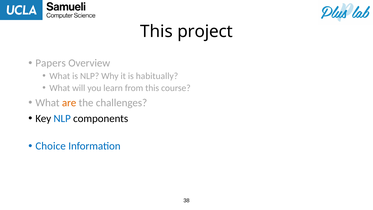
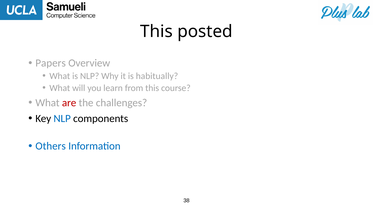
project: project -> posted (205, 31)
are colour: orange -> red (69, 103)
Choice: Choice -> Others (51, 146)
